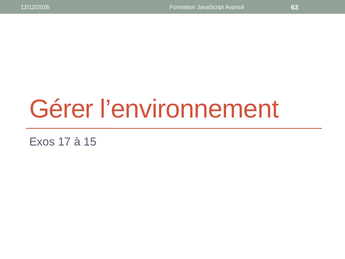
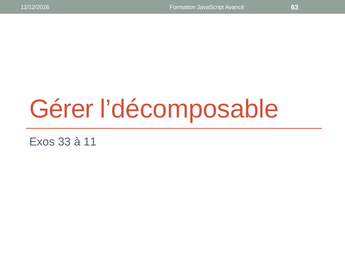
l’environnement: l’environnement -> l’décomposable (189, 109)
17: 17 -> 33 (64, 142)
15: 15 -> 11 (90, 142)
